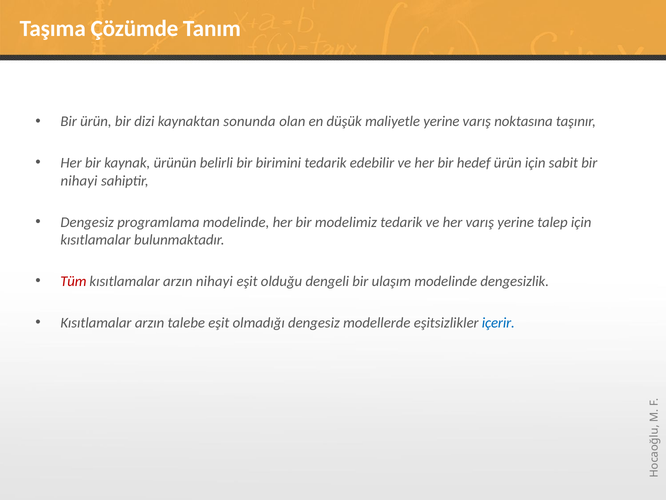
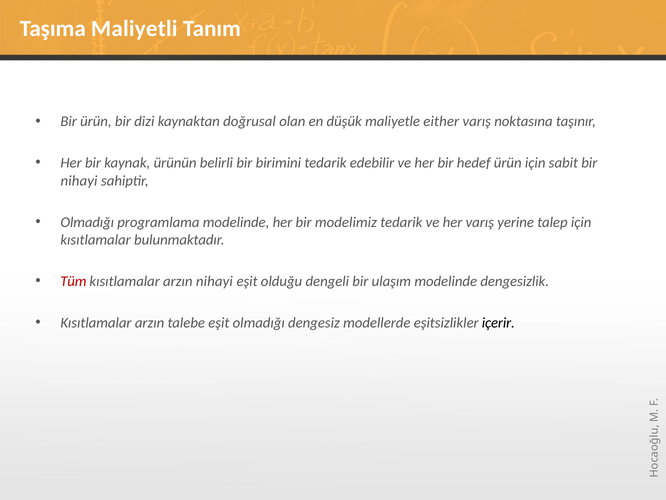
Çözümde: Çözümde -> Maliyetli (134, 28)
sonunda: sonunda -> doğrusal (250, 121)
maliyetle yerine: yerine -> either (441, 121)
Dengesiz: Dengesiz -> Olmadığı (87, 222)
içerir colour: blue -> black (498, 323)
